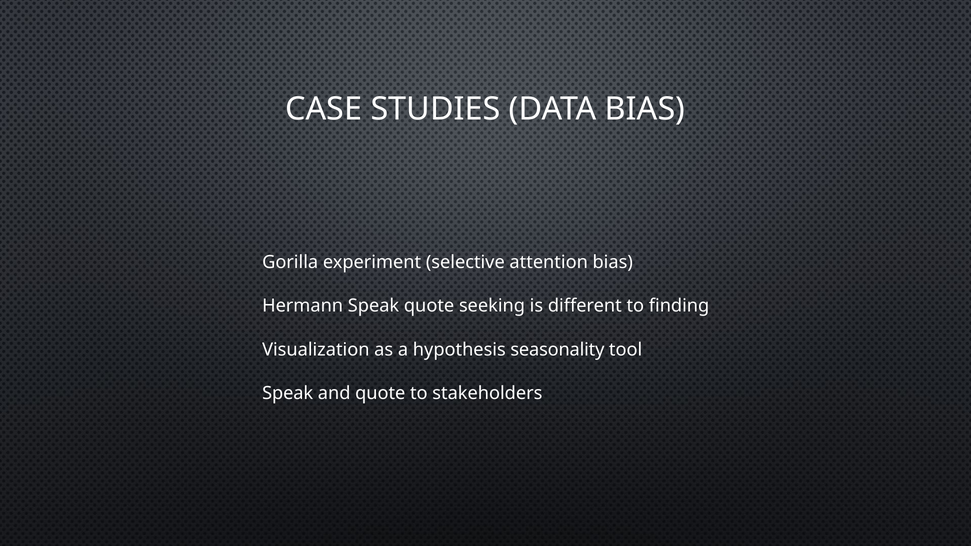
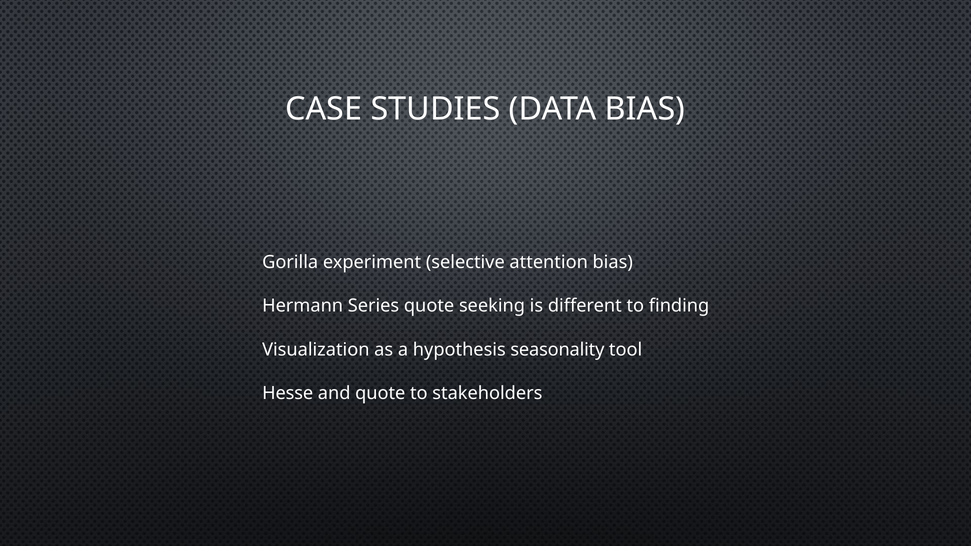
Hermann Speak: Speak -> Series (374, 306)
Speak: Speak -> Hesse (288, 393)
